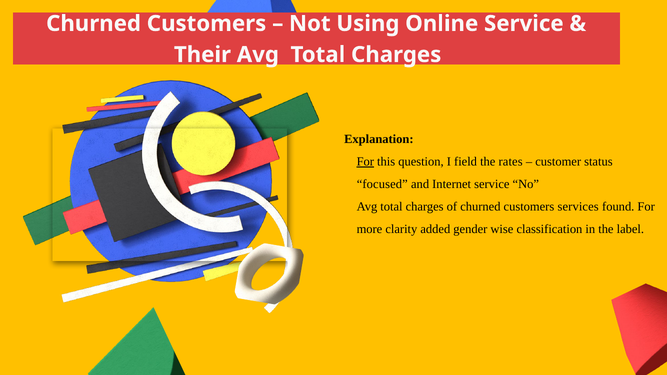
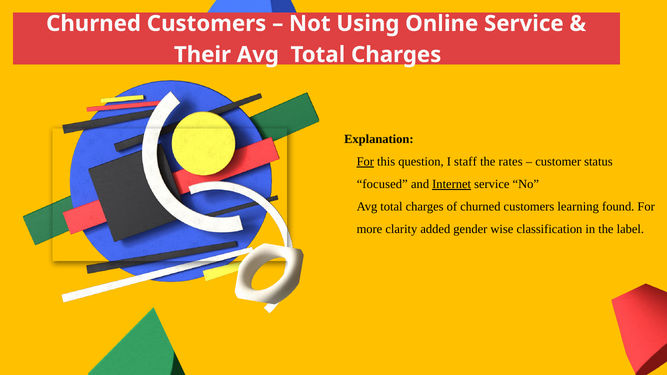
field: field -> staff (465, 162)
Internet underline: none -> present (452, 184)
services: services -> learning (578, 207)
